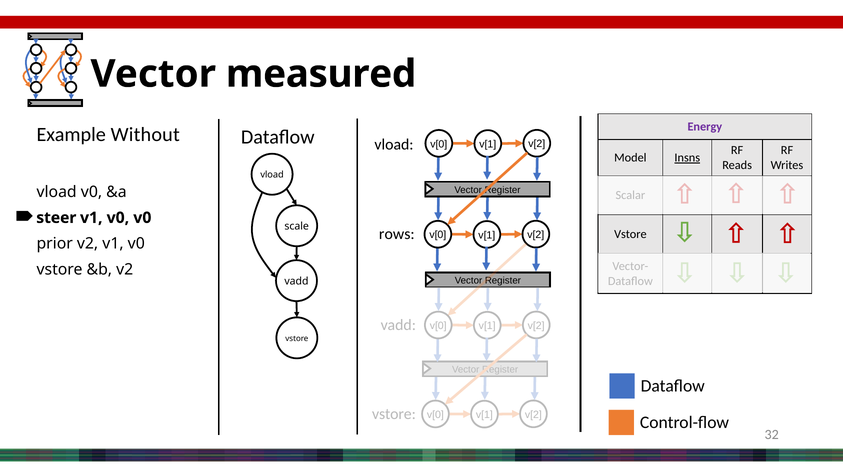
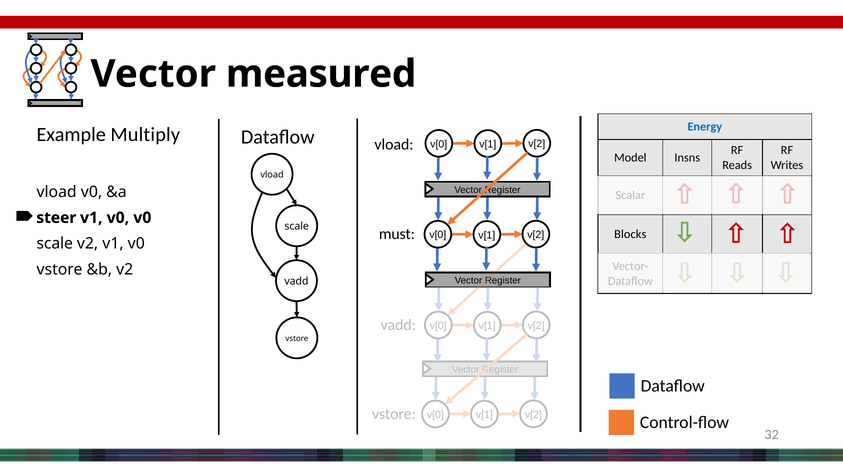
Energy colour: purple -> blue (705, 127)
Without: Without -> Multiply (145, 135)
Insns underline: present -> none (687, 158)
rows: rows -> must (397, 234)
Vstore: Vstore -> Blocks (630, 234)
prior: prior -> scale (55, 244)
